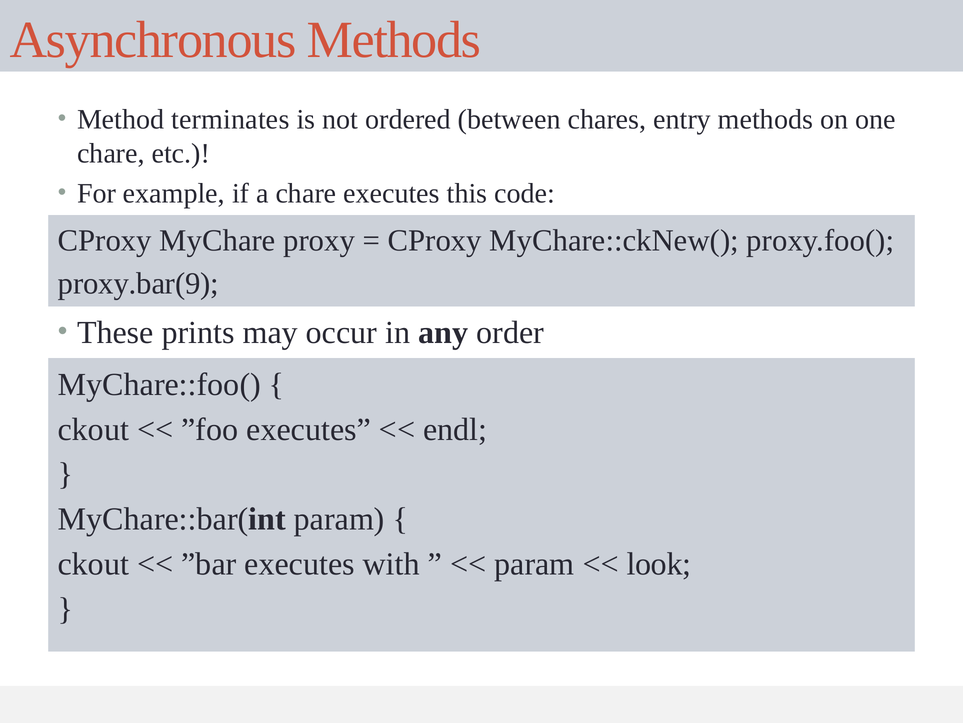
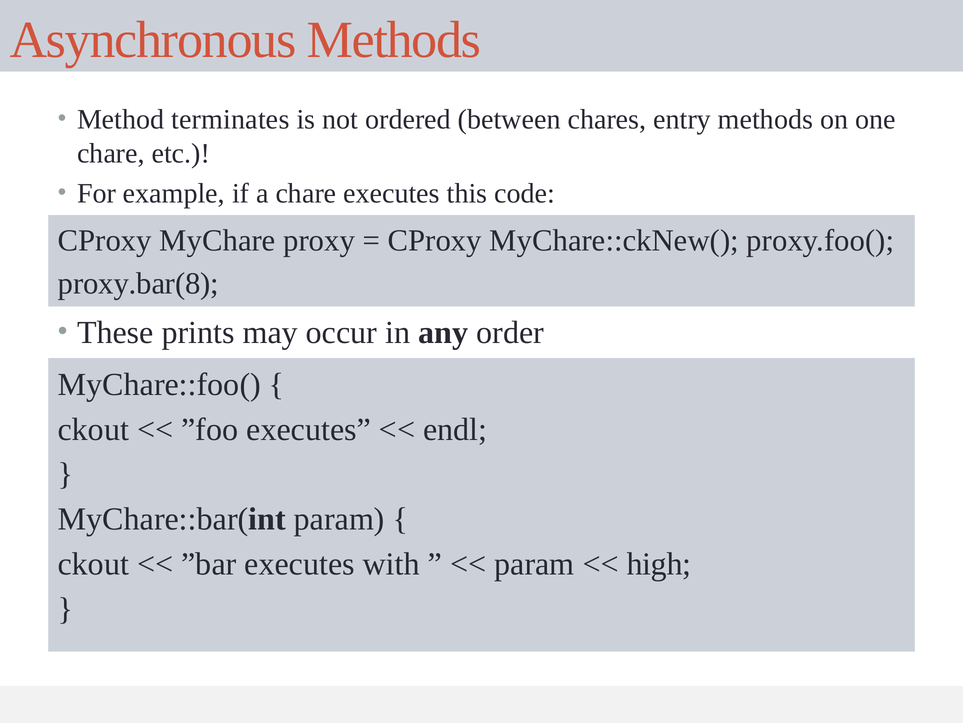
proxy.bar(9: proxy.bar(9 -> proxy.bar(8 (138, 283)
look: look -> high (659, 564)
